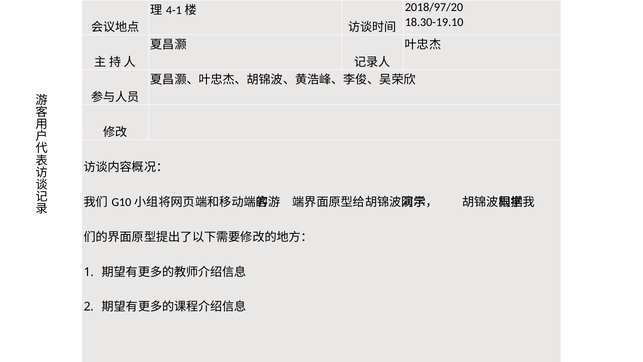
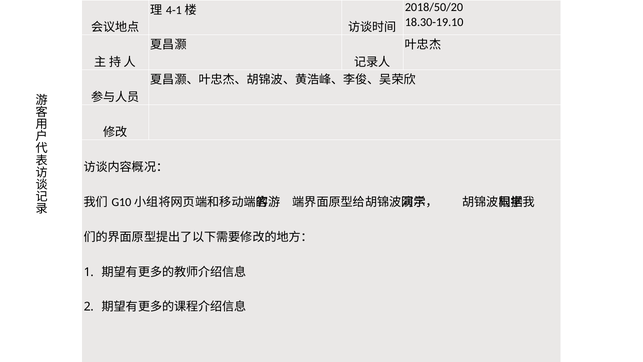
2018/97/20: 2018/97/20 -> 2018/50/20 (434, 8)
